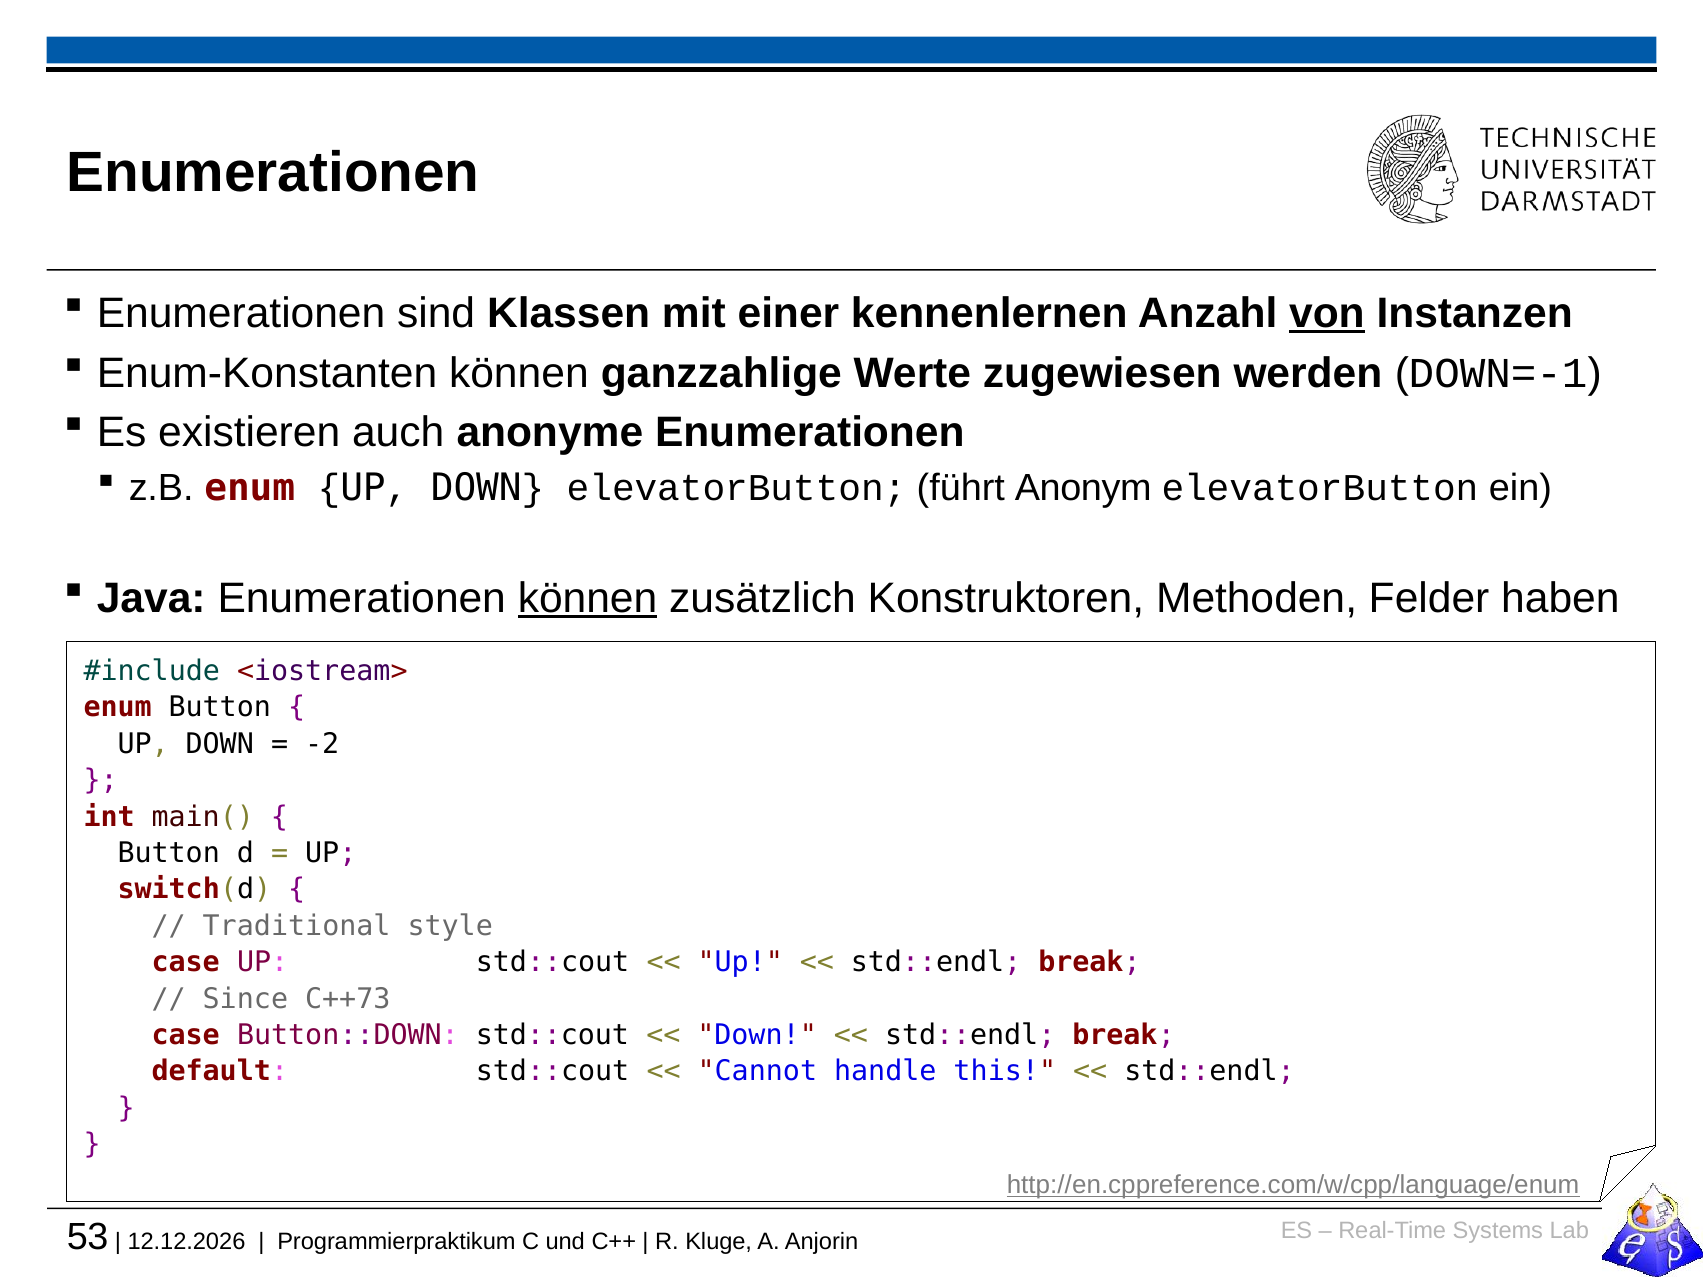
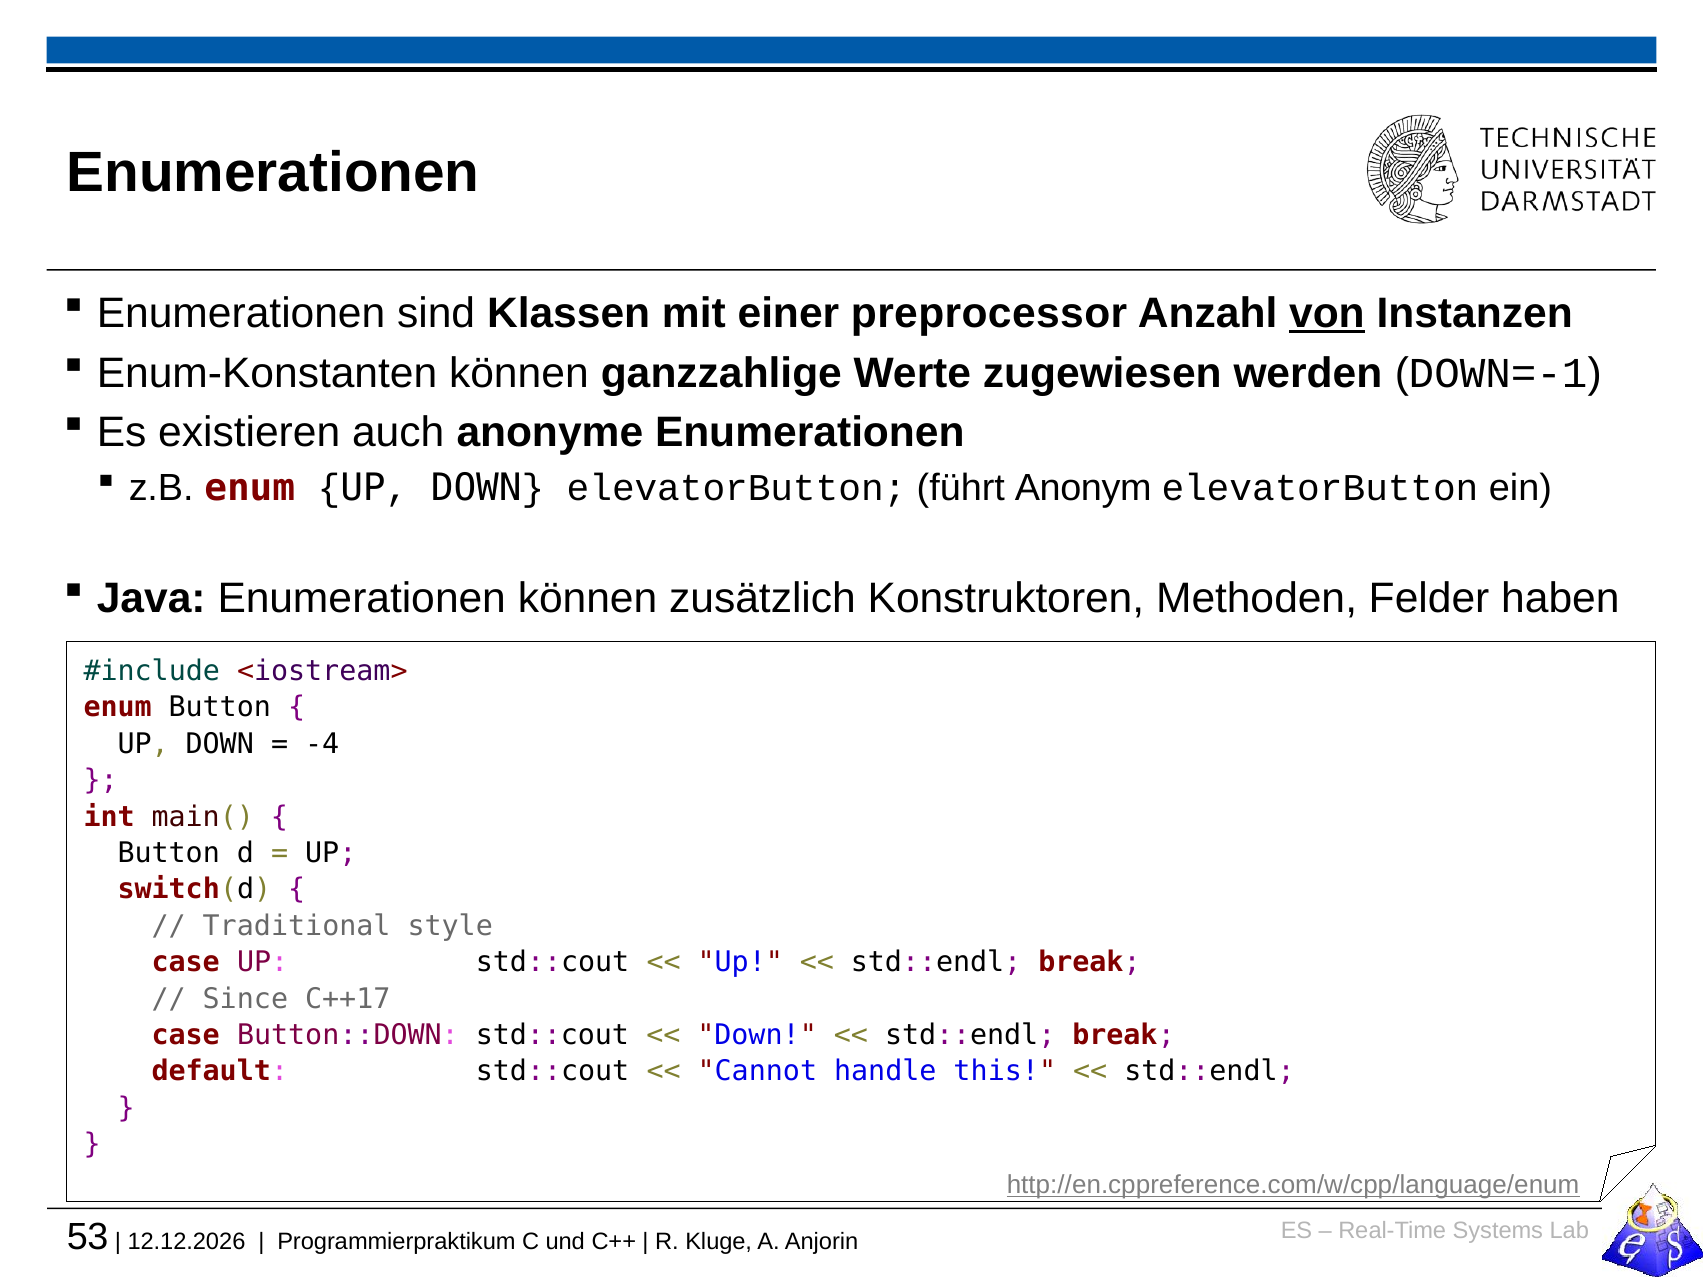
kennenlernen: kennenlernen -> preprocessor (989, 313)
können underline: present -> none (588, 598)
-2: -2 -> -4 (322, 744)
C++73: C++73 -> C++17 (348, 999)
